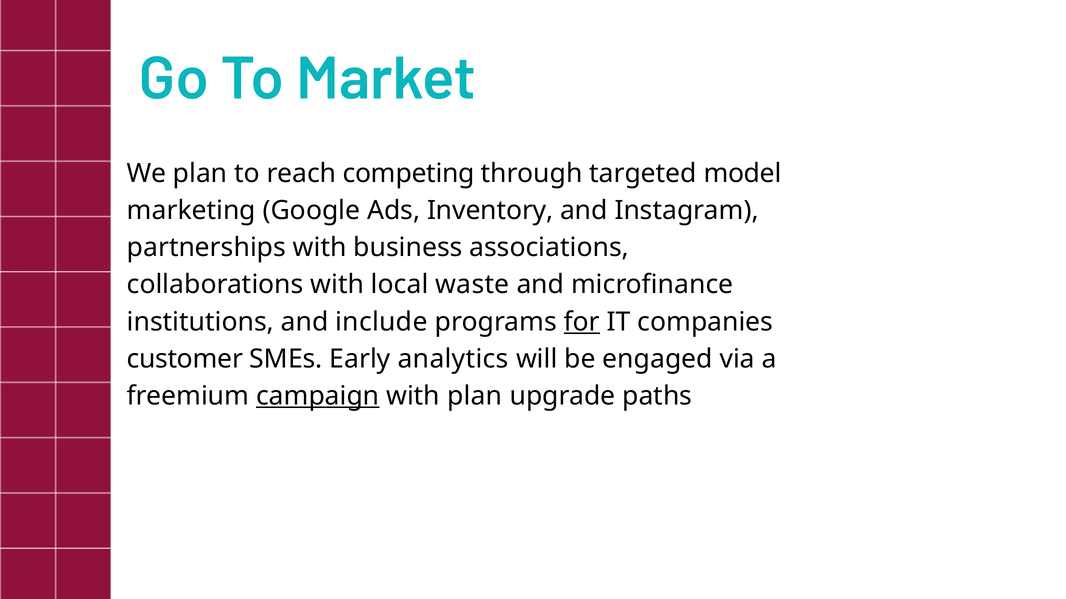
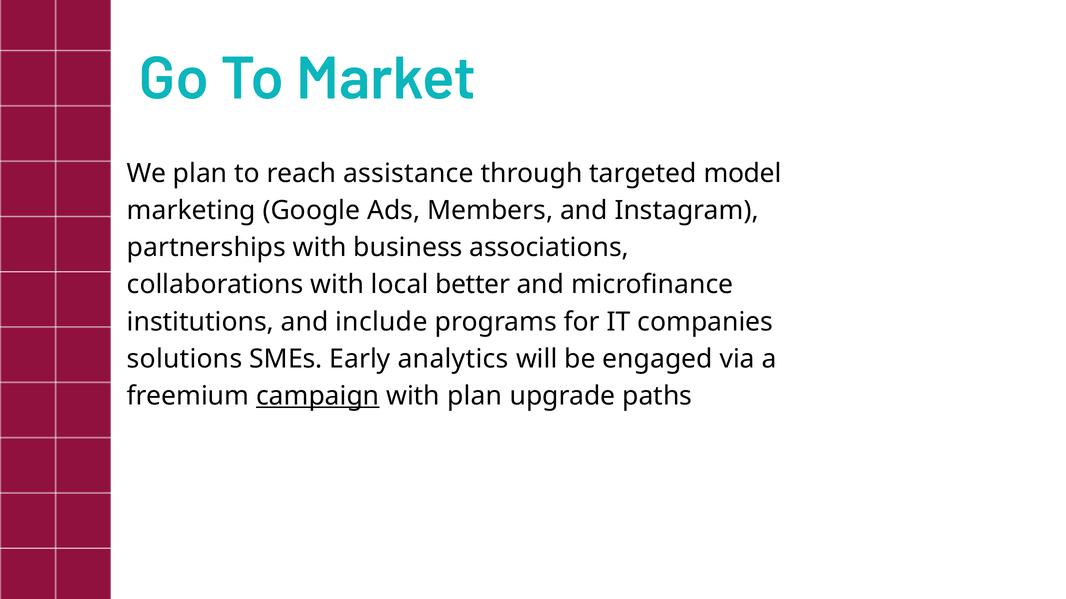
competing: competing -> assistance (408, 173)
Inventory: Inventory -> Members (490, 211)
waste: waste -> better (473, 285)
for underline: present -> none (582, 322)
customer: customer -> solutions (185, 359)
